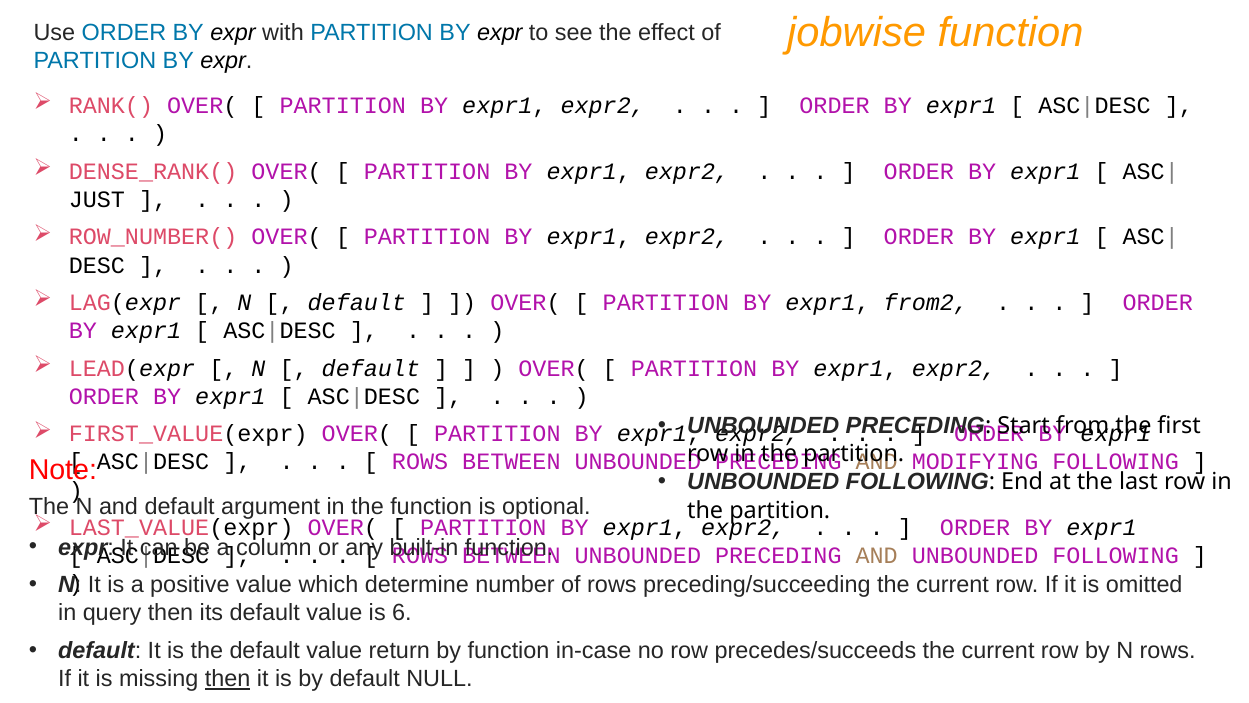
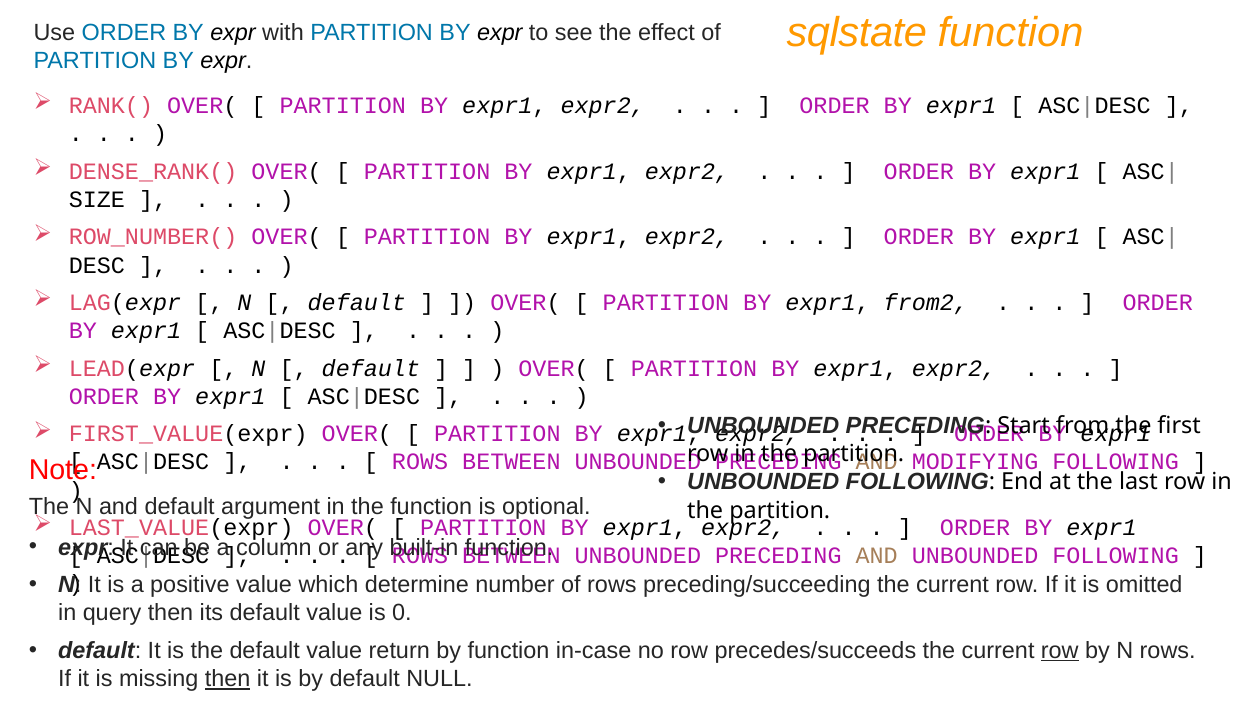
jobwise: jobwise -> sqlstate (857, 33)
JUST: JUST -> SIZE (97, 200)
6: 6 -> 0 (402, 613)
row underline: none -> present (1060, 650)
